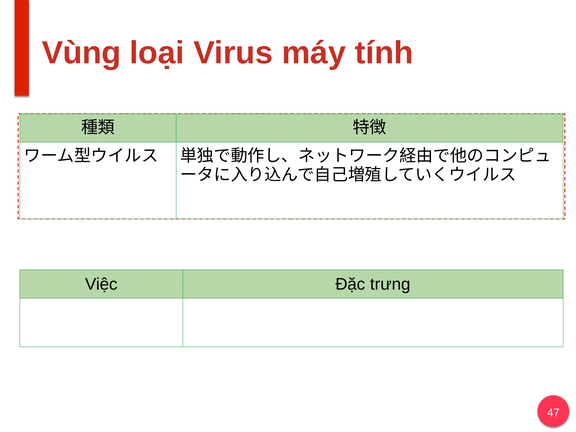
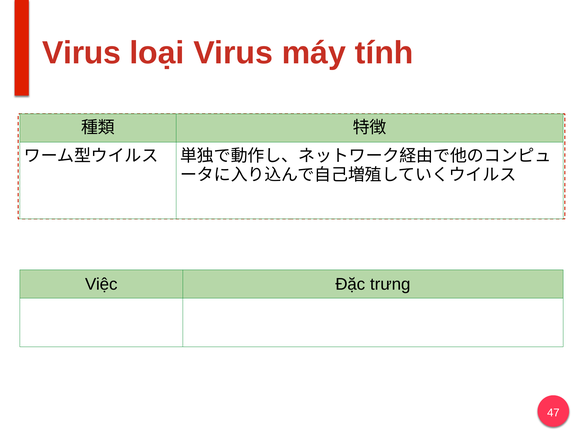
Vùng: Vùng -> Virus (81, 53)
